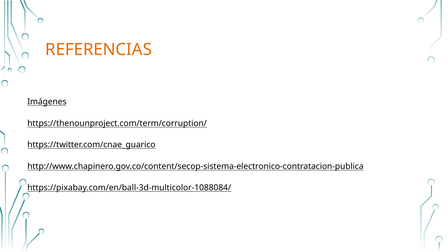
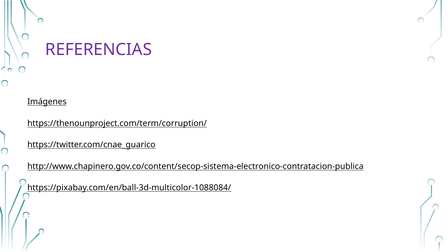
REFERENCIAS colour: orange -> purple (99, 50)
